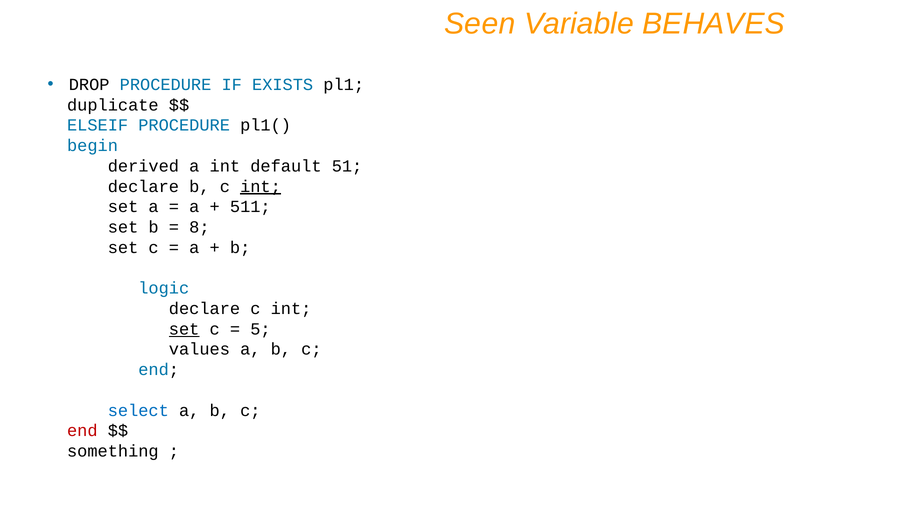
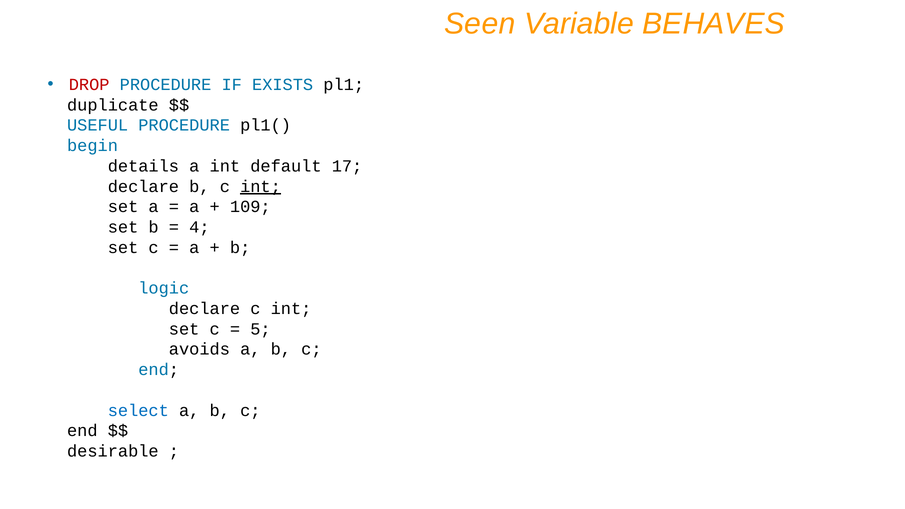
DROP colour: black -> red (89, 85)
ELSEIF: ELSEIF -> USEFUL (98, 125)
derived: derived -> details (143, 166)
51: 51 -> 17 (347, 166)
511: 511 -> 109 (250, 207)
8: 8 -> 4 (199, 227)
set underline: present -> none (184, 329)
values: values -> avoids (199, 349)
end colour: red -> black (82, 431)
something: something -> desirable (113, 451)
